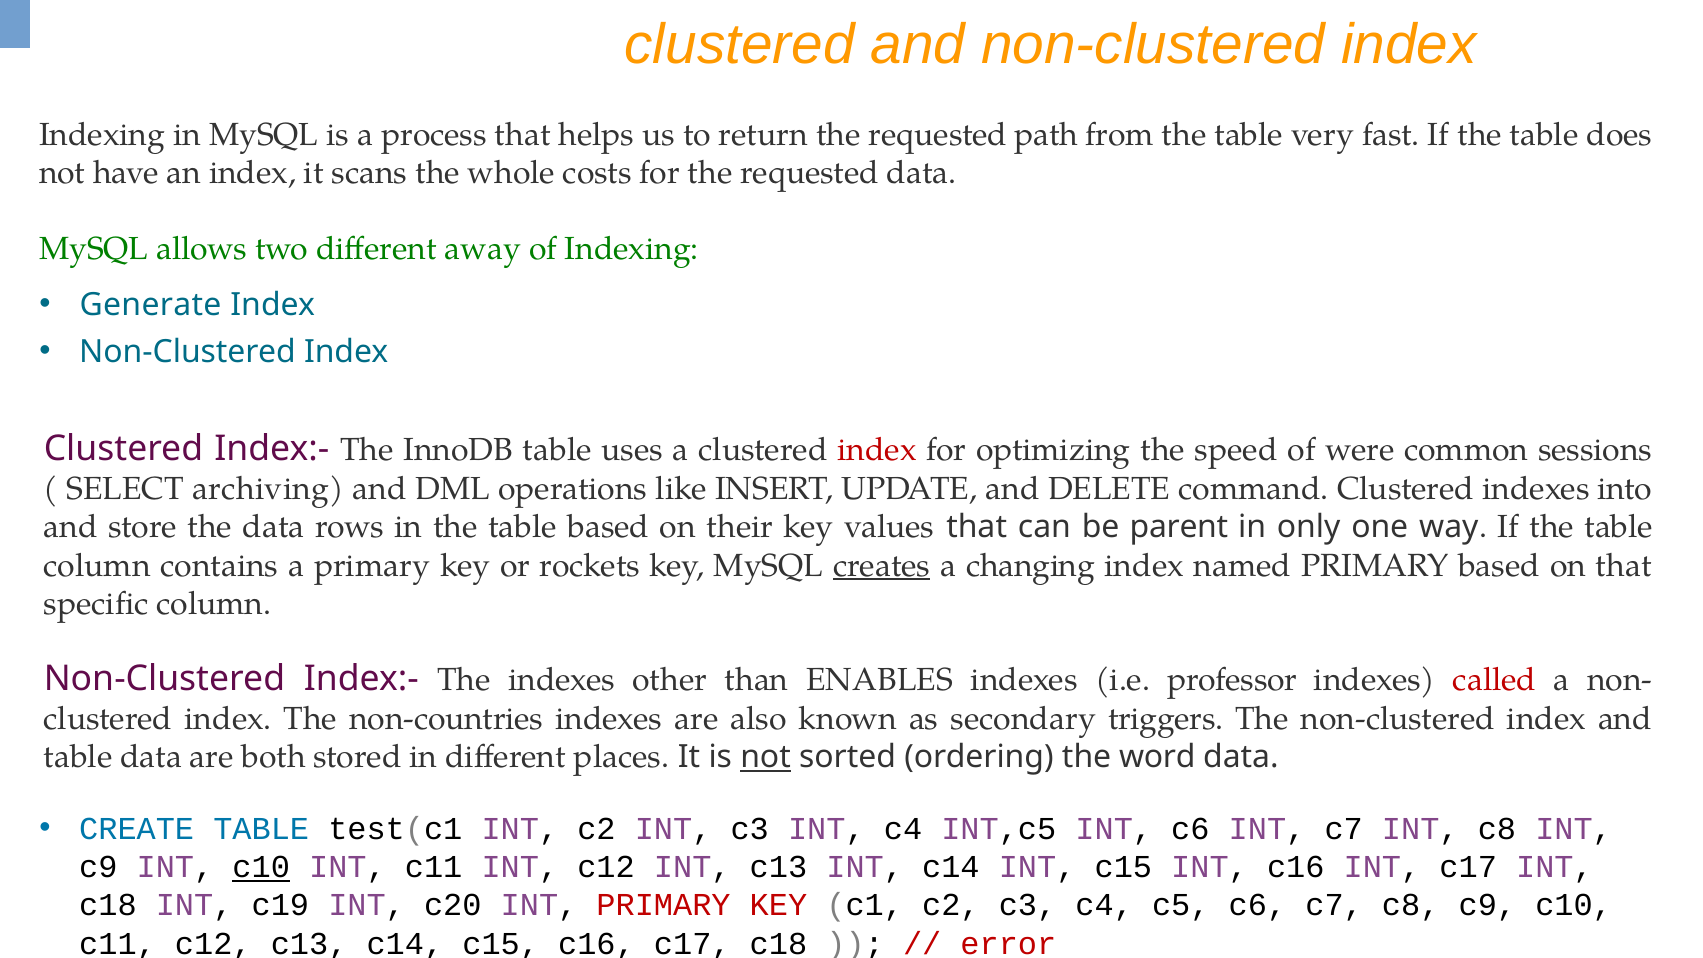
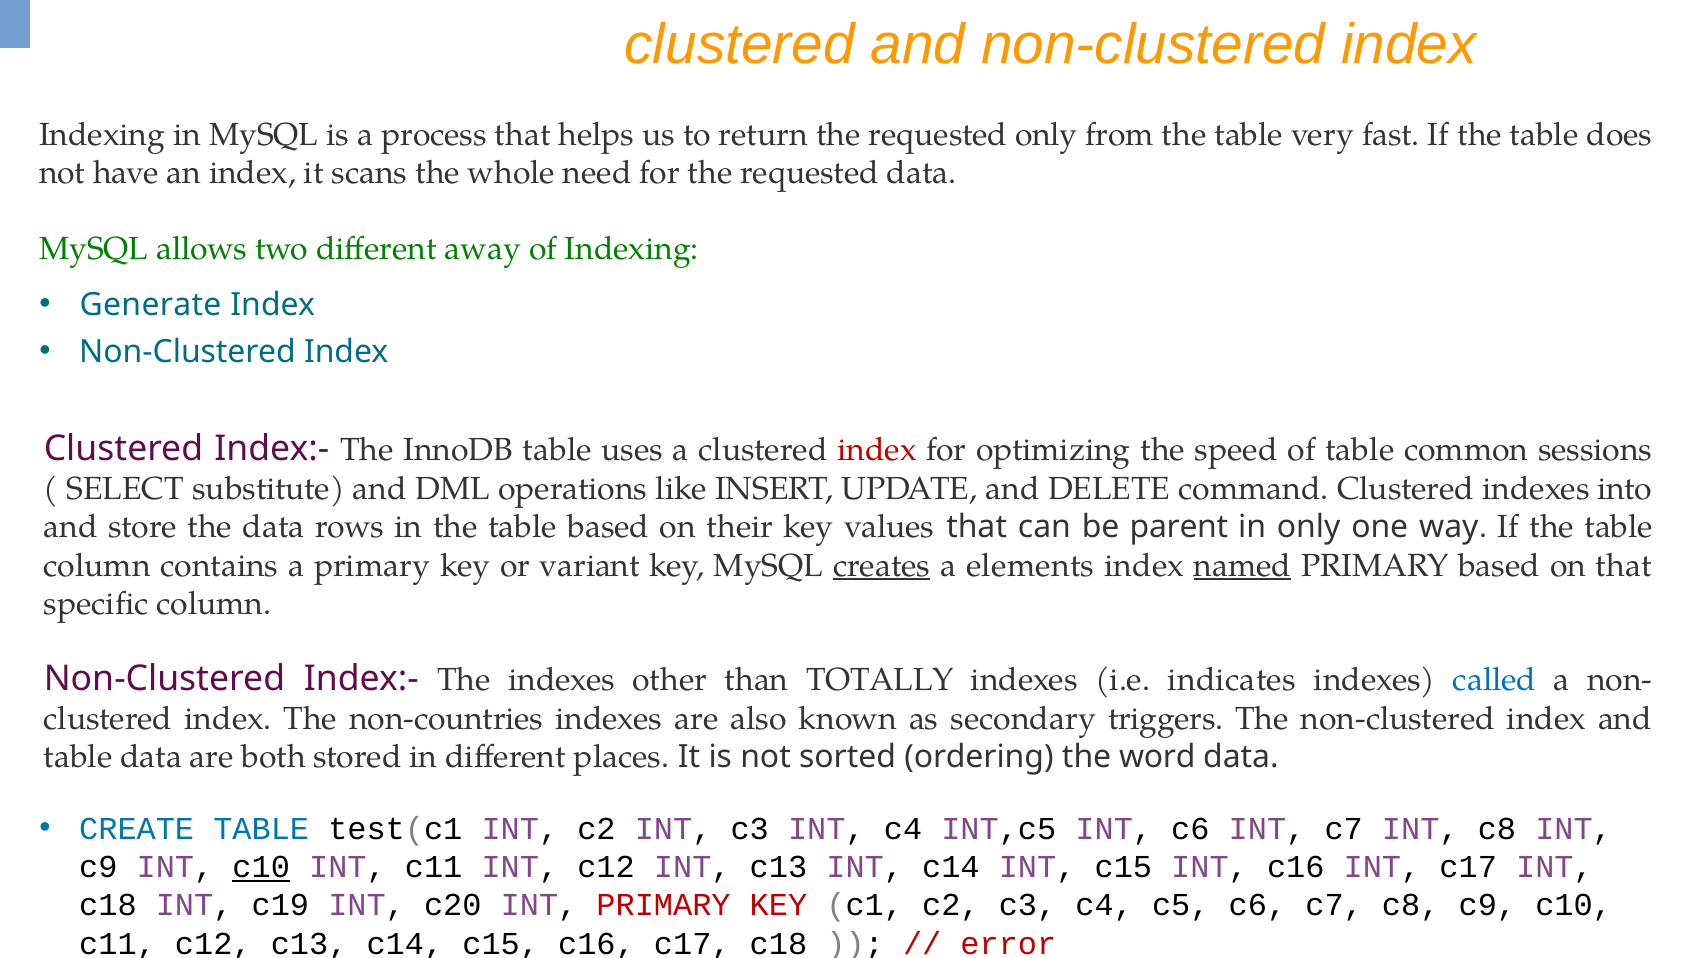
requested path: path -> only (1046, 134)
costs: costs -> need (597, 173)
of were: were -> table (1360, 450)
archiving: archiving -> substitute (269, 489)
rockets: rockets -> variant (590, 565)
changing: changing -> elements (1030, 565)
named underline: none -> present (1242, 565)
ENABLES: ENABLES -> TOTALLY (880, 680)
professor: professor -> indicates (1232, 680)
called colour: red -> blue (1495, 680)
not underline: present -> none (766, 757)
